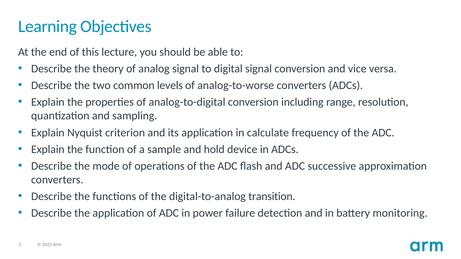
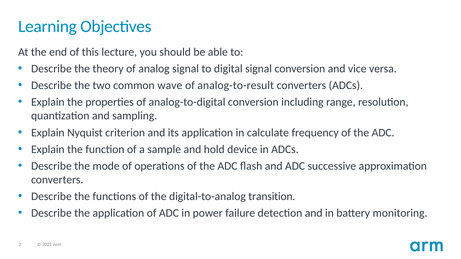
levels: levels -> wave (170, 85)
analog-to-worse: analog-to-worse -> analog-to-result (236, 85)
